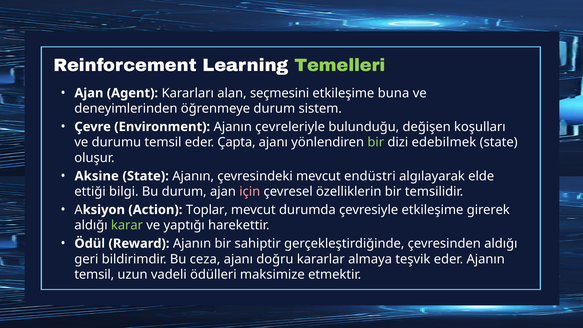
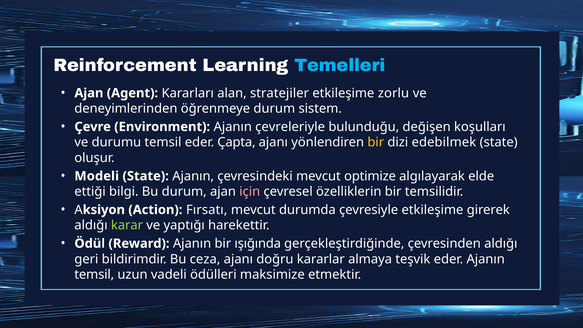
Temelleri colour: light green -> light blue (340, 65)
seçmesini: seçmesini -> stratejiler (280, 93)
buna: buna -> zorlu (393, 93)
bir colour: light green -> yellow (376, 142)
Aksine: Aksine -> Modeli (97, 176)
endüstri: endüstri -> optimize (370, 176)
Toplar: Toplar -> Fırsatı (207, 210)
sahiptir: sahiptir -> ışığında (258, 243)
